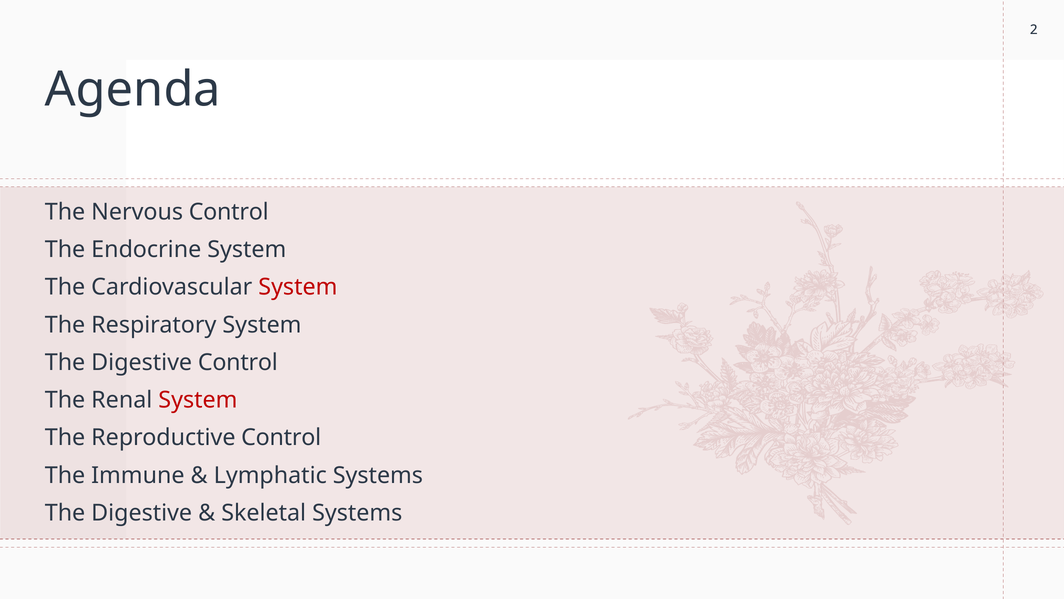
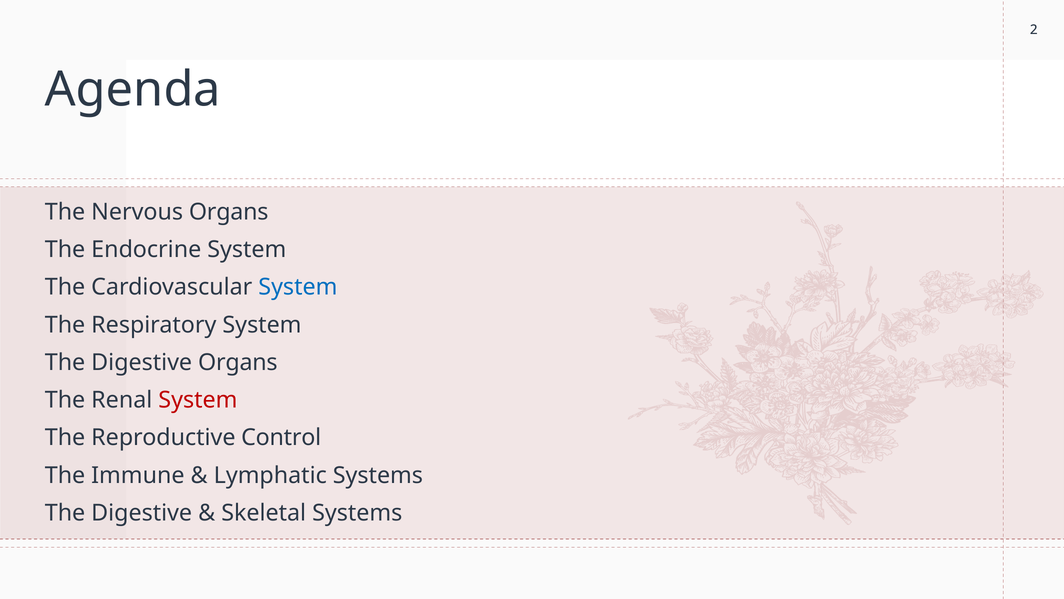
Nervous Control: Control -> Organs (229, 212)
System colour: red -> blue (298, 287)
Digestive Control: Control -> Organs (238, 362)
